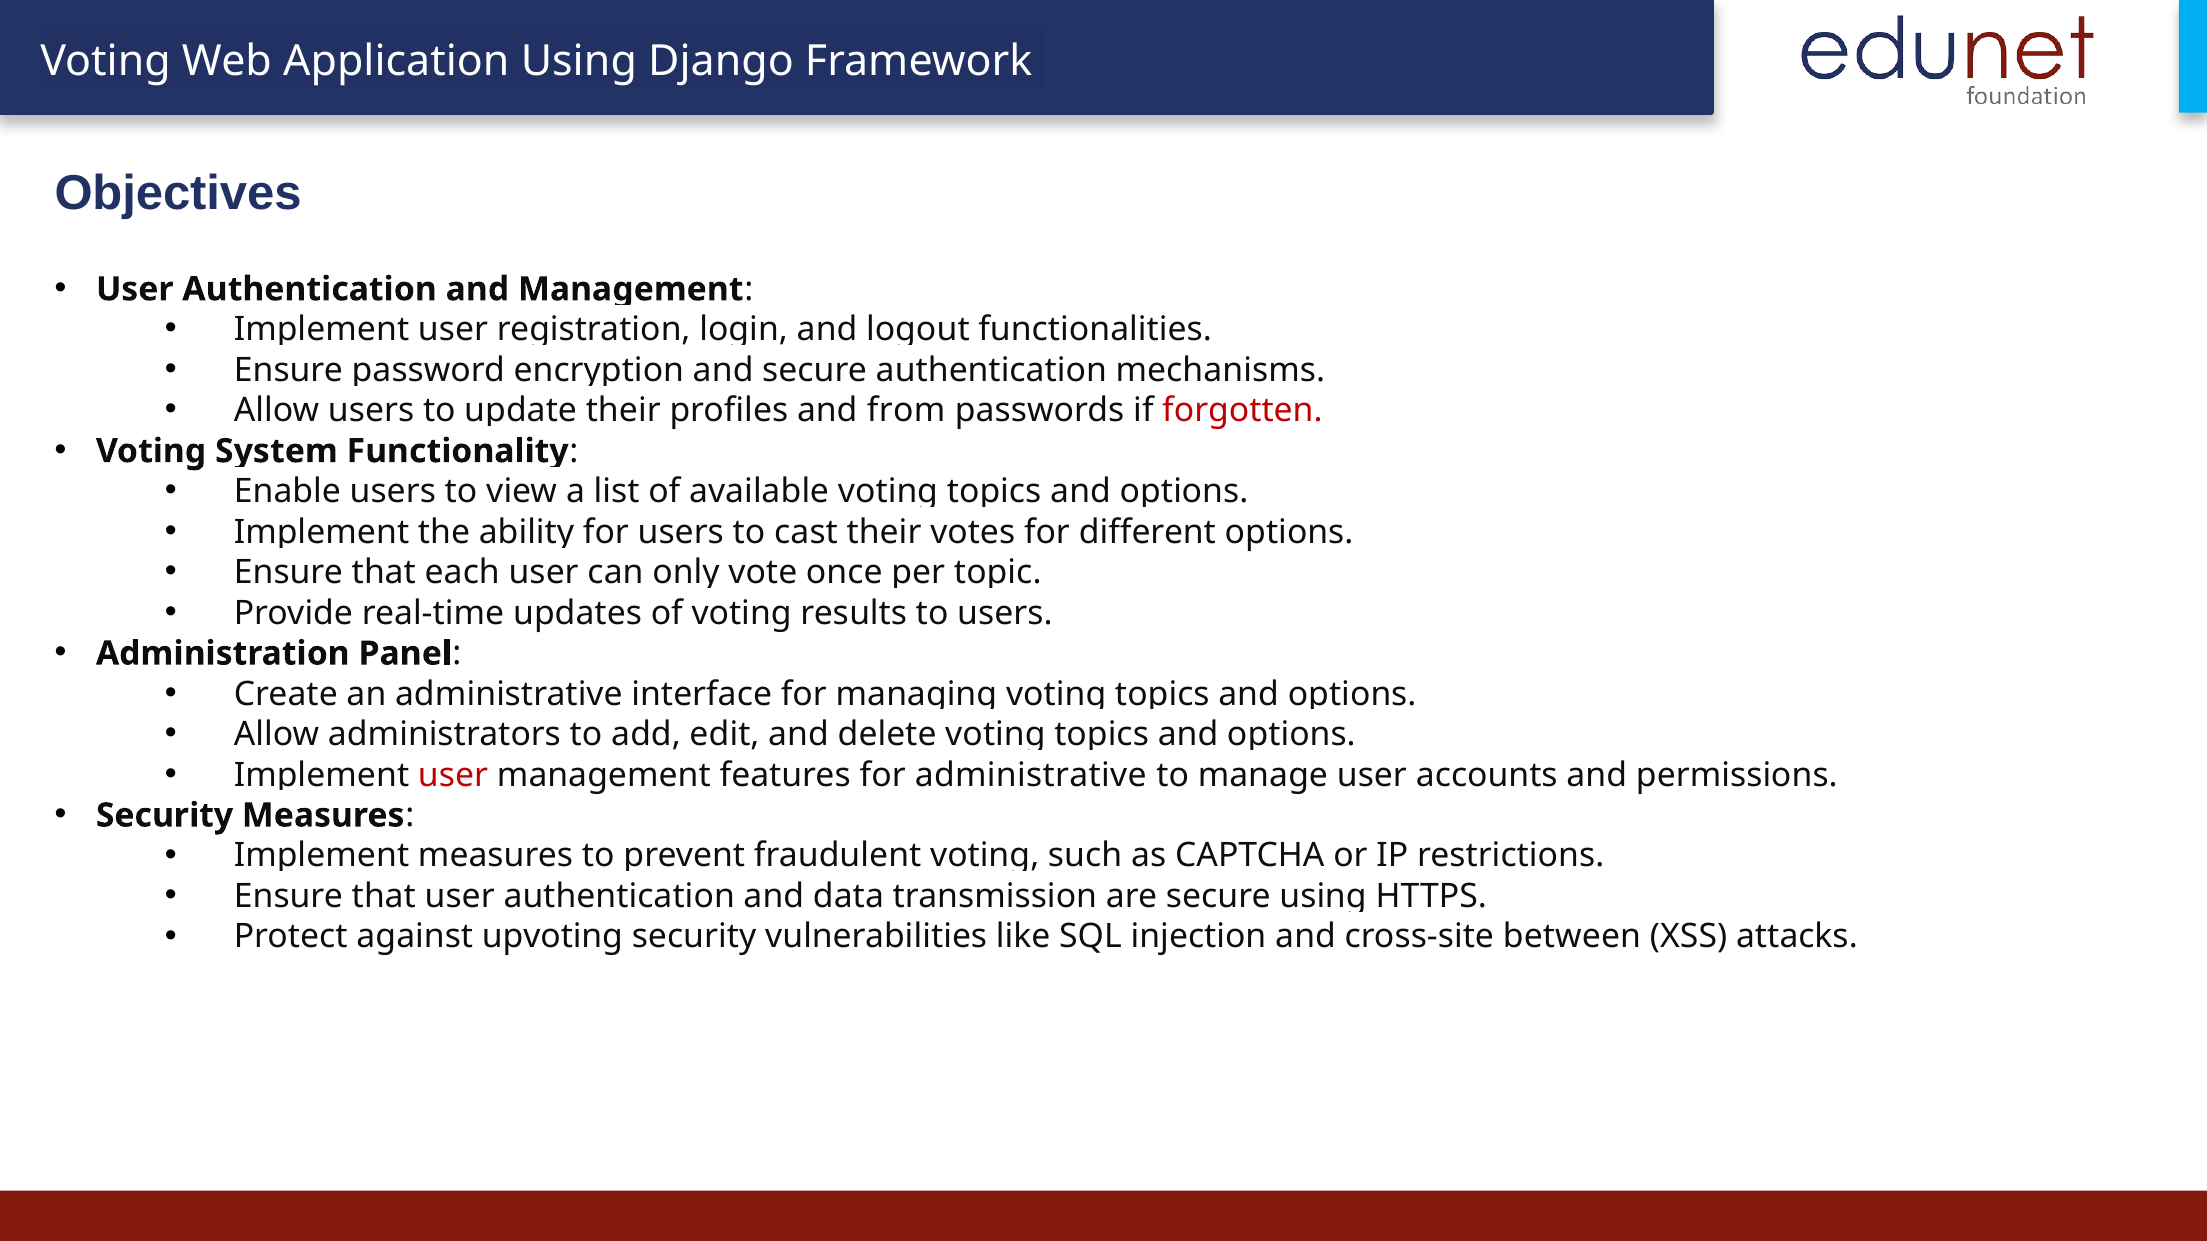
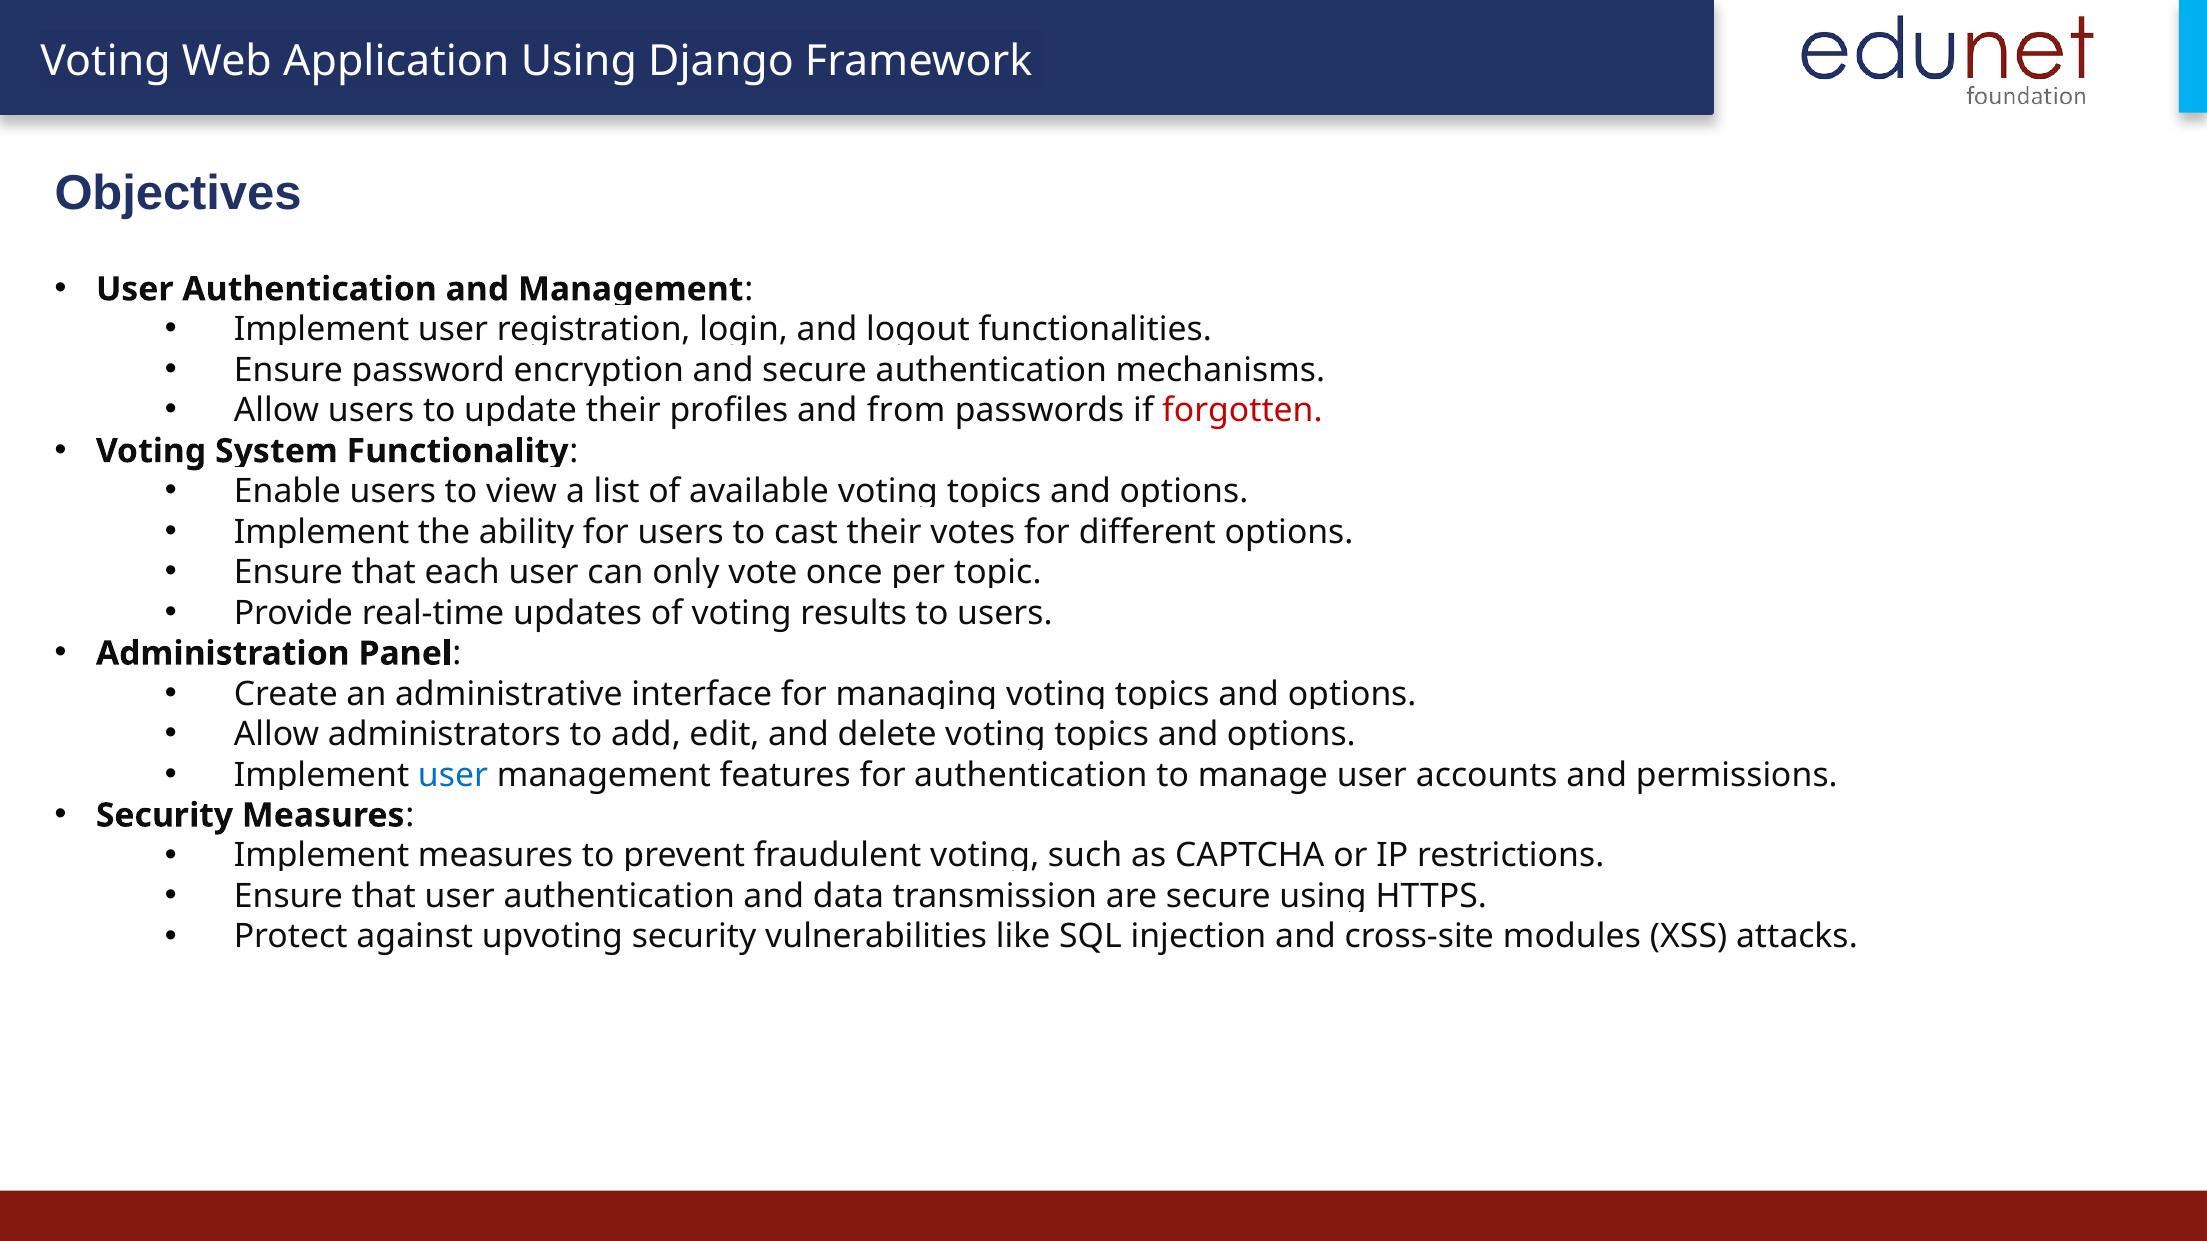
user colour: red -> blue (453, 775)
for administrative: administrative -> authentication (1031, 775)
between: between -> modules (1572, 937)
